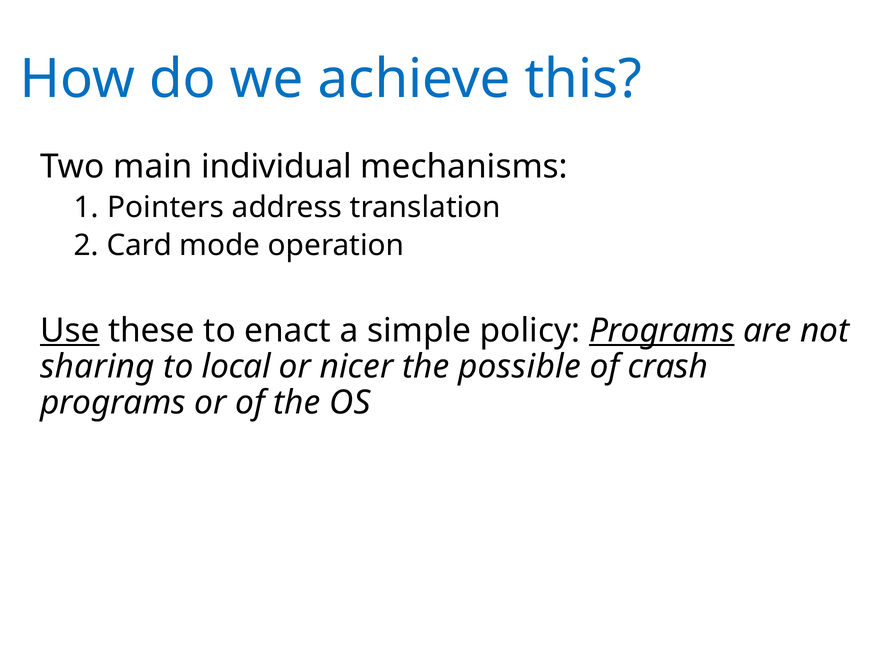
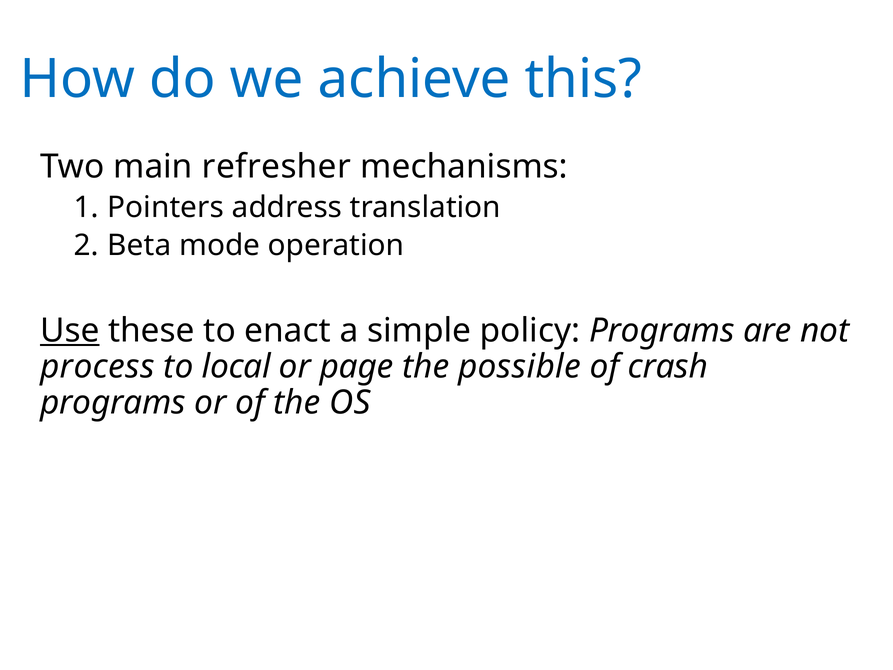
individual: individual -> refresher (276, 167)
Card: Card -> Beta (139, 245)
Programs underline: present -> none (662, 330)
sharing: sharing -> process (97, 367)
nicer: nicer -> page (357, 367)
